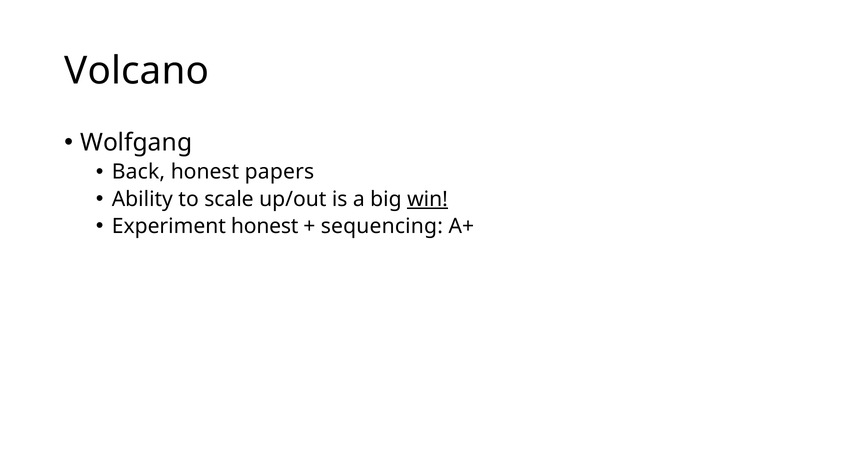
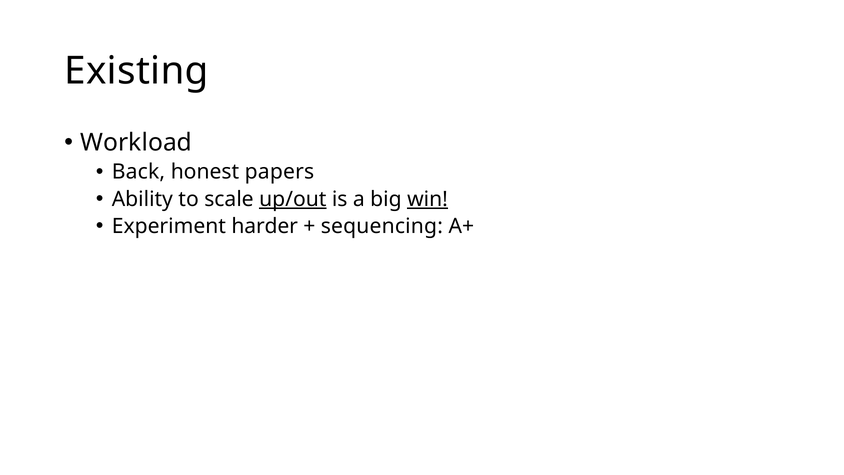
Volcano: Volcano -> Existing (137, 71)
Wolfgang: Wolfgang -> Workload (136, 143)
up/out underline: none -> present (293, 199)
Experiment honest: honest -> harder (265, 226)
